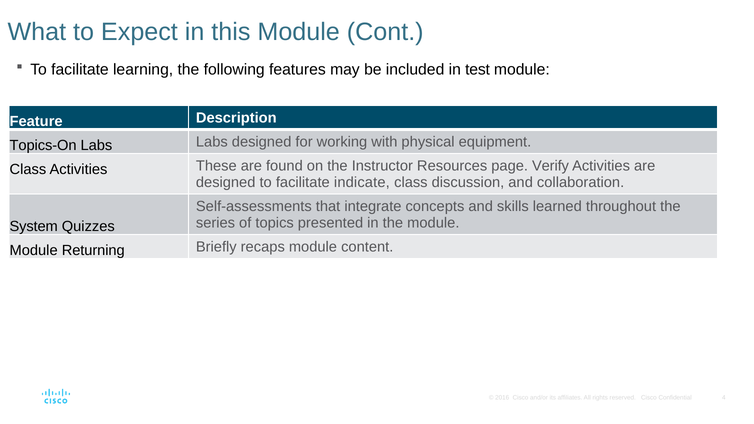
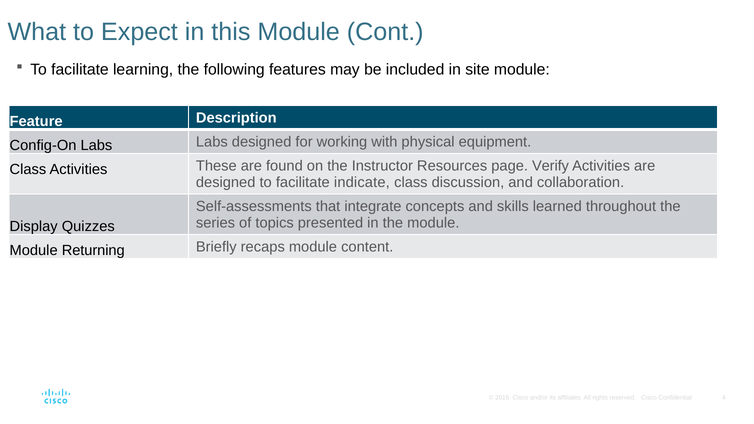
test: test -> site (477, 69)
Topics-On: Topics-On -> Config-On (43, 146)
System: System -> Display (34, 227)
